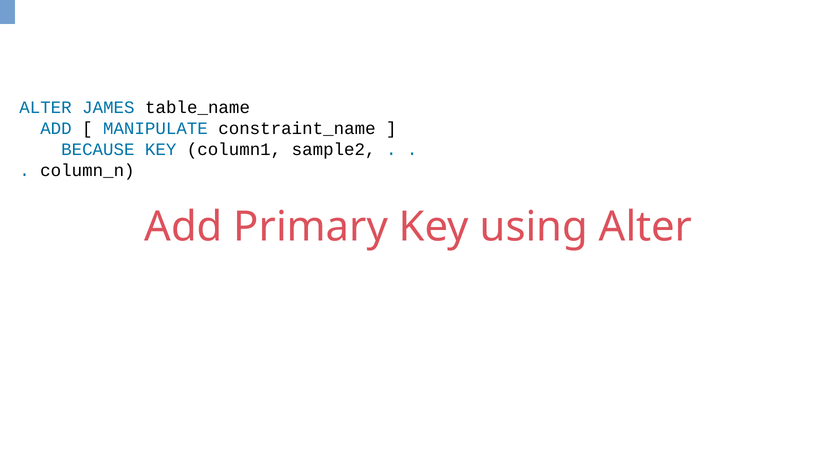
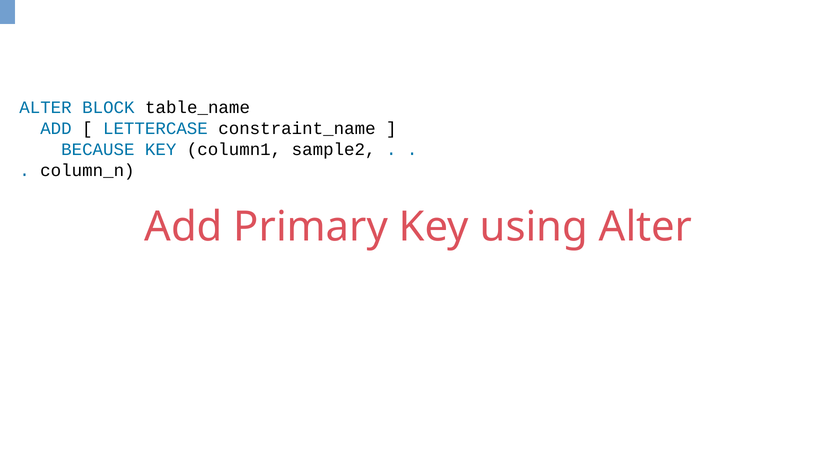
JAMES: JAMES -> BLOCK (108, 108)
MANIPULATE: MANIPULATE -> LETTERCASE (155, 129)
